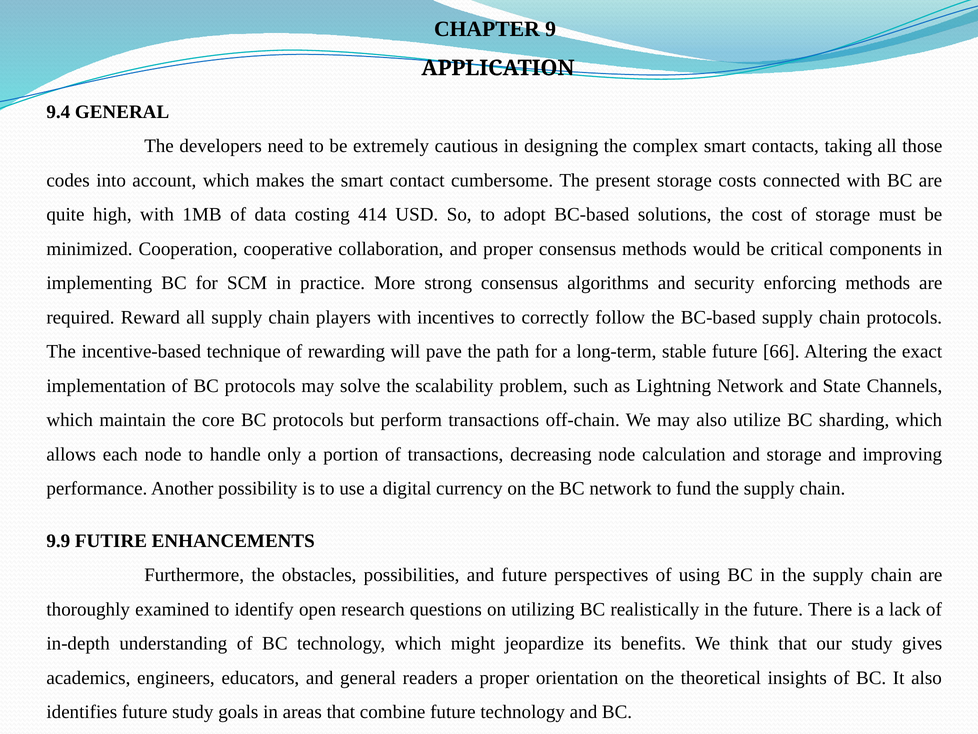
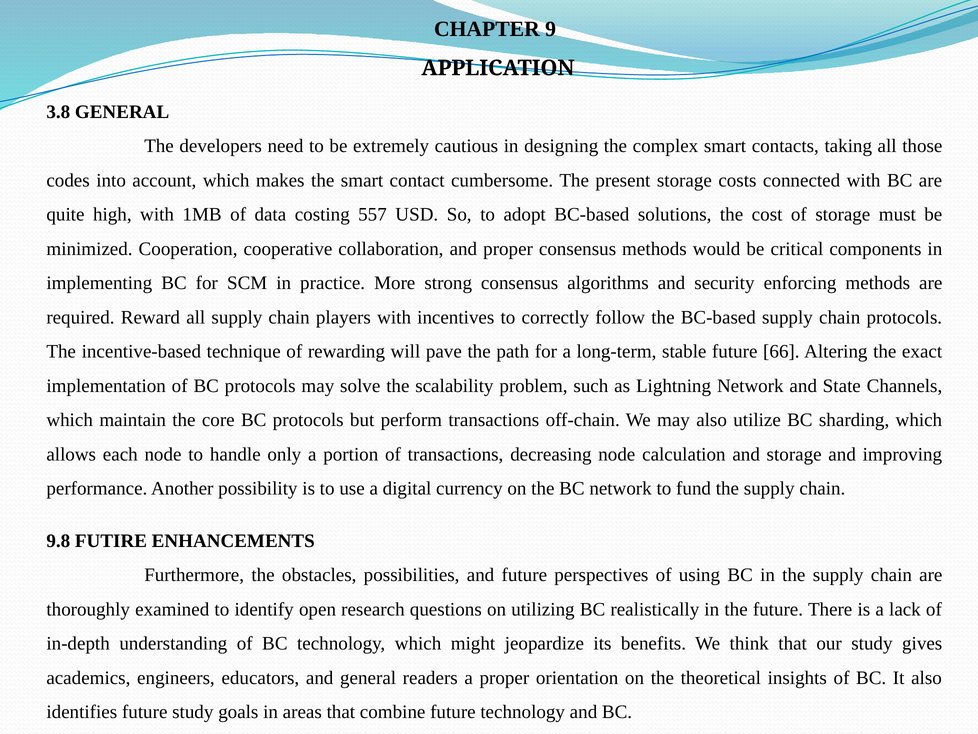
9.4: 9.4 -> 3.8 (58, 112)
414: 414 -> 557 (372, 215)
9.9: 9.9 -> 9.8 (58, 541)
